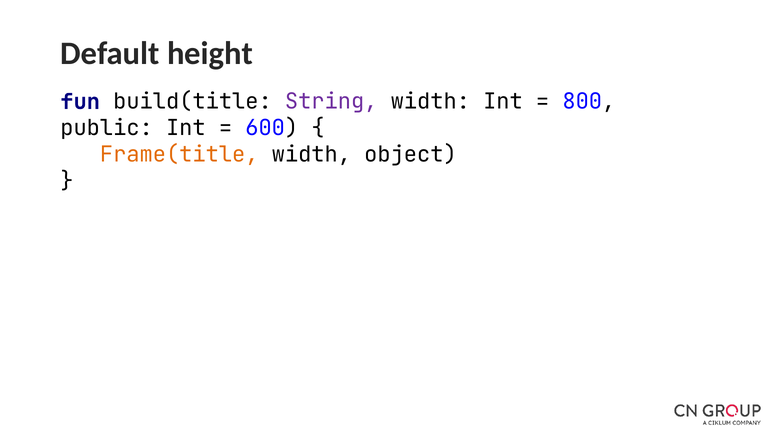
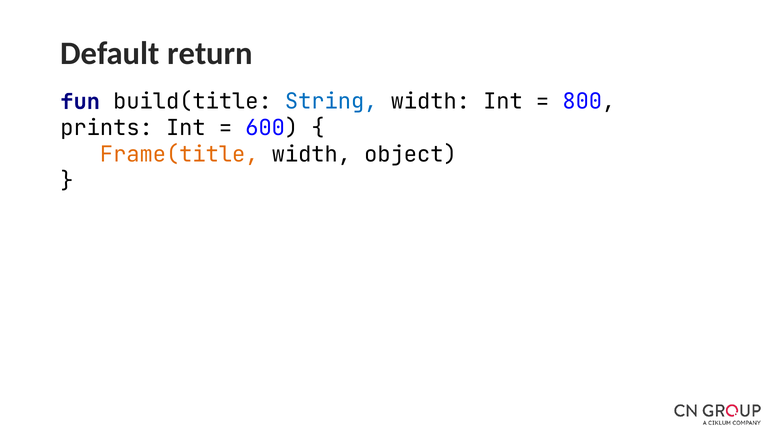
height: height -> return (210, 53)
String colour: purple -> blue (331, 102)
public: public -> prints (107, 128)
